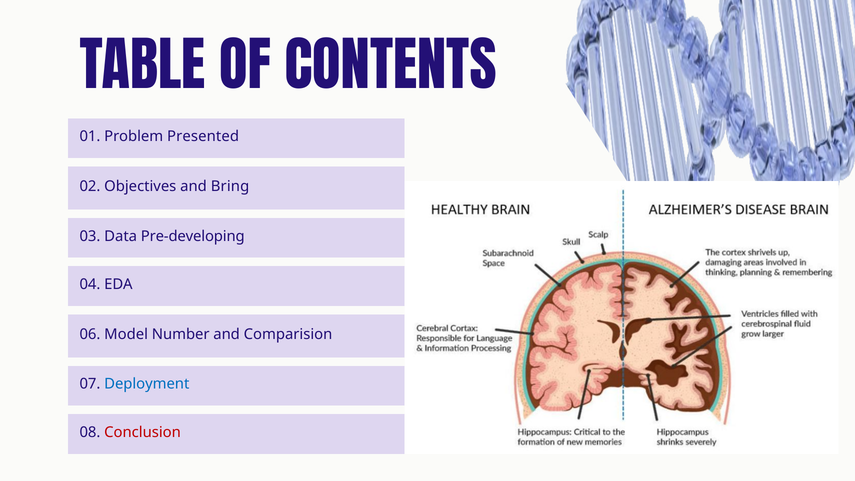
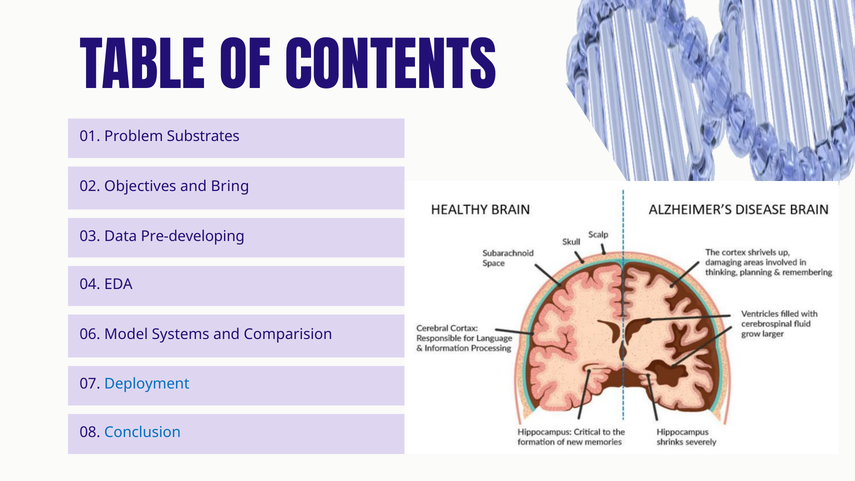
Presented: Presented -> Substrates (203, 136)
Number: Number -> Systems (181, 334)
Conclusion colour: red -> blue (143, 432)
